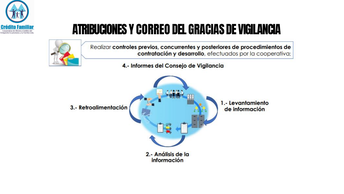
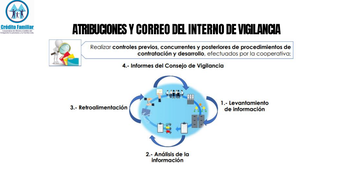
GRACIAS: GRACIAS -> INTERNO (206, 30)
